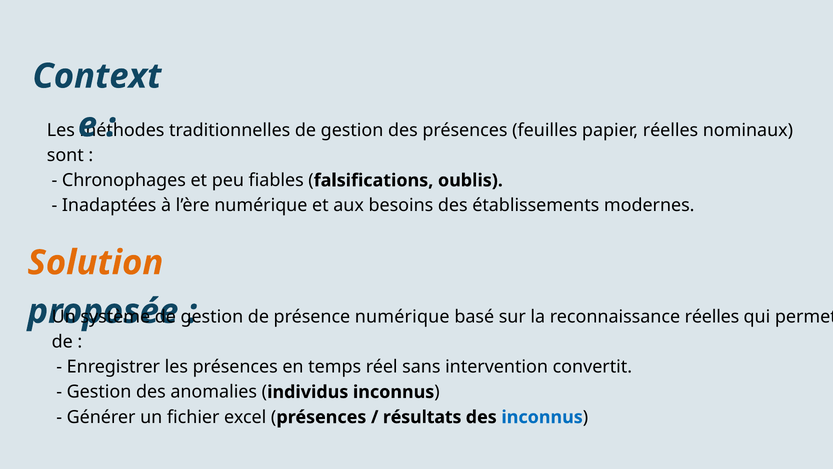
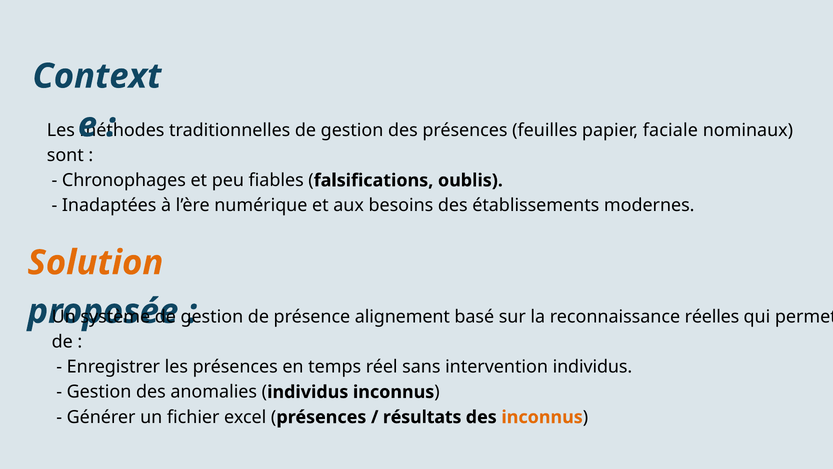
papier réelles: réelles -> faciale (670, 130)
présence numérique: numérique -> alignement (402, 316)
intervention convertit: convertit -> individus (592, 367)
inconnus colour: blue -> orange (542, 417)
